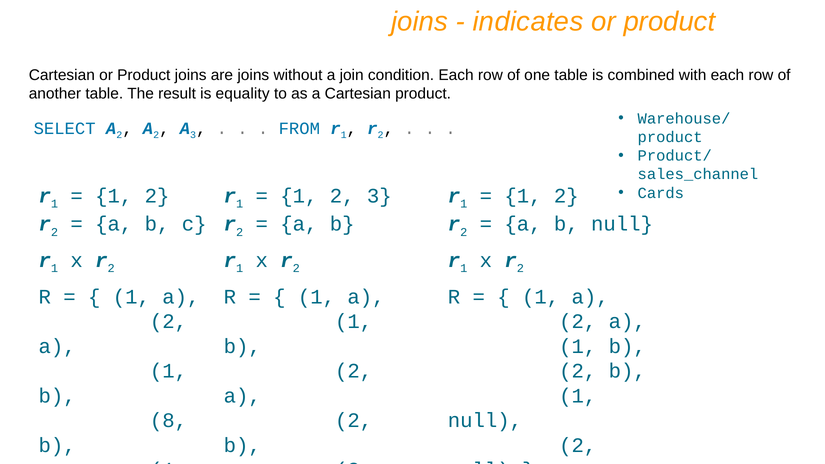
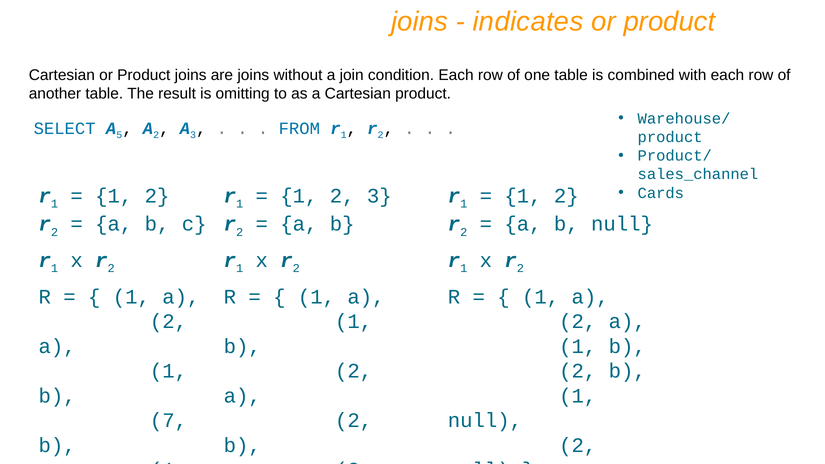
equality: equality -> omitting (243, 94)
SELECT A 2: 2 -> 5 (119, 135)
8: 8 -> 7 (168, 421)
